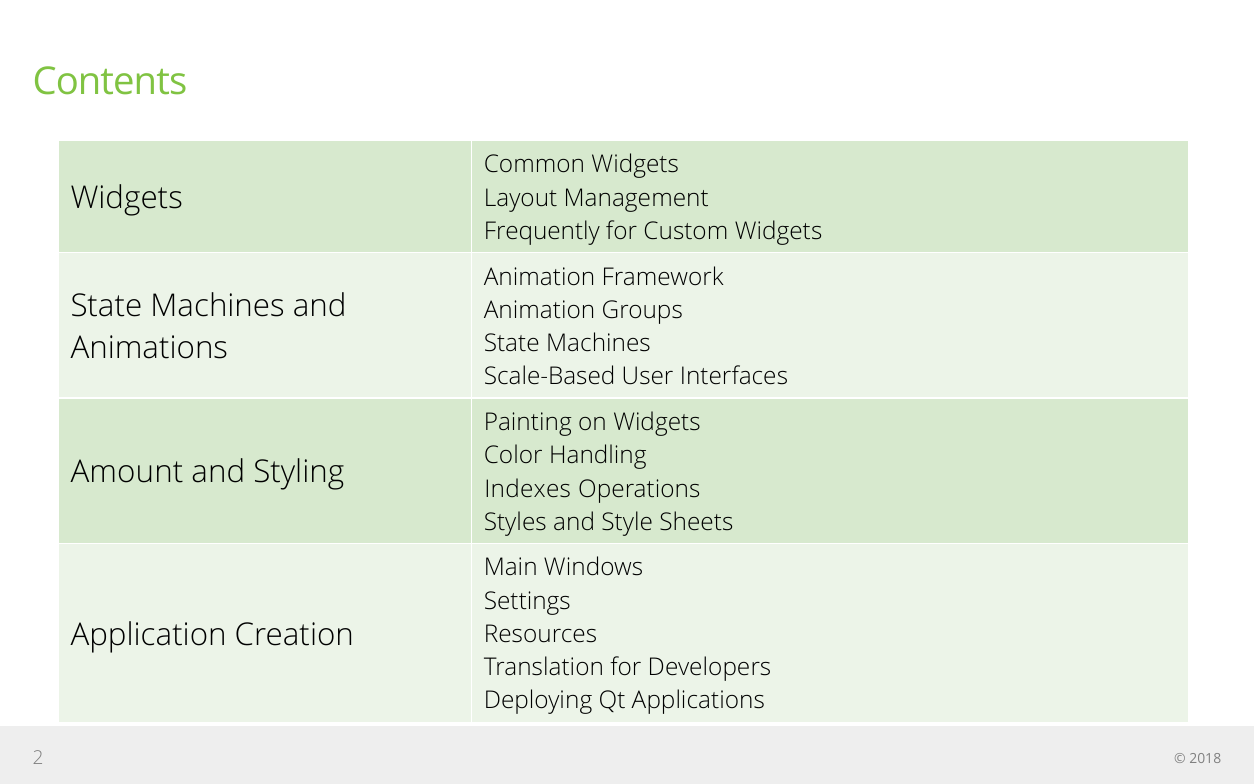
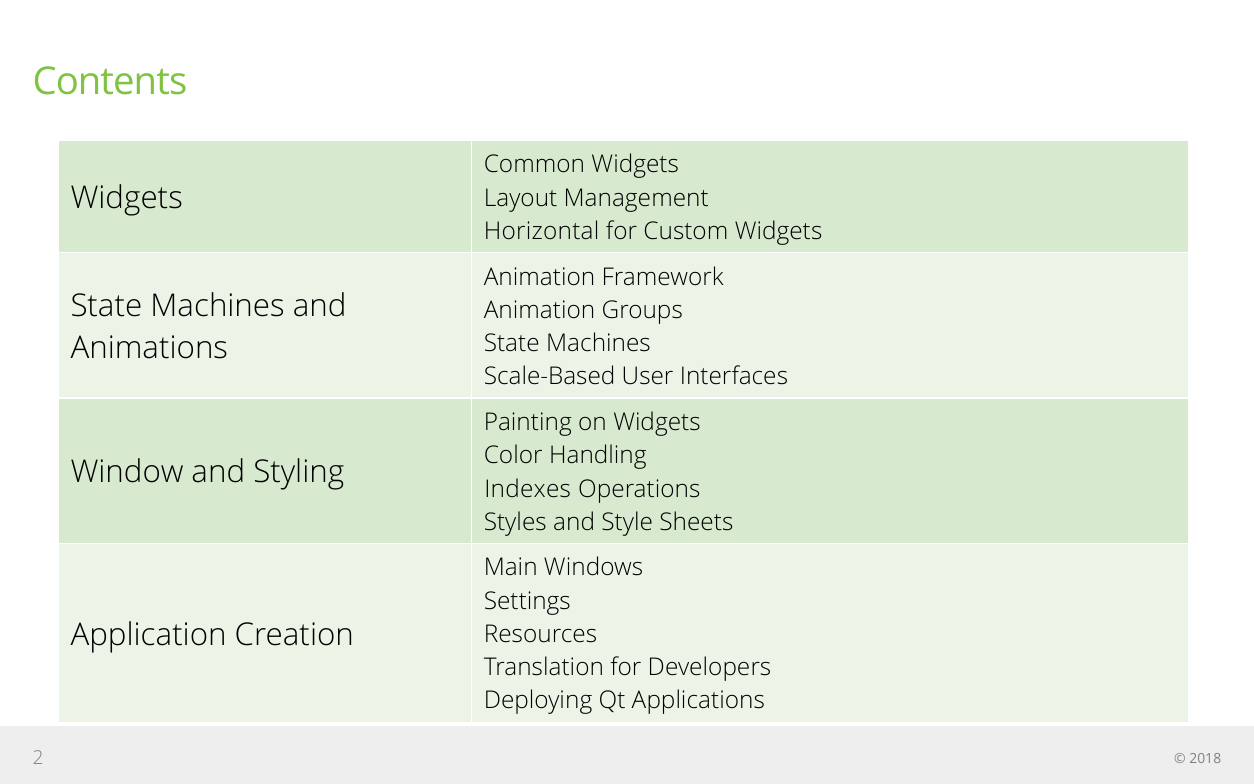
Frequently: Frequently -> Horizontal (542, 231)
Amount: Amount -> Window (127, 472)
